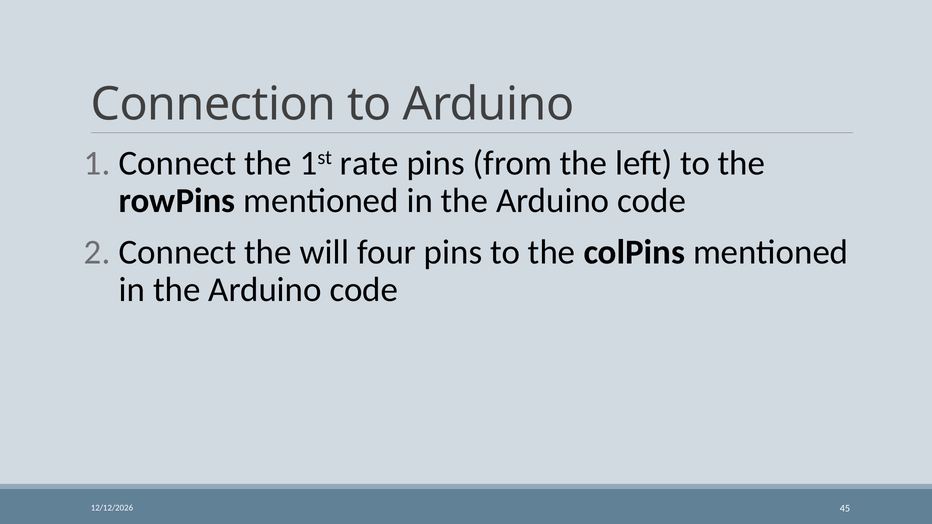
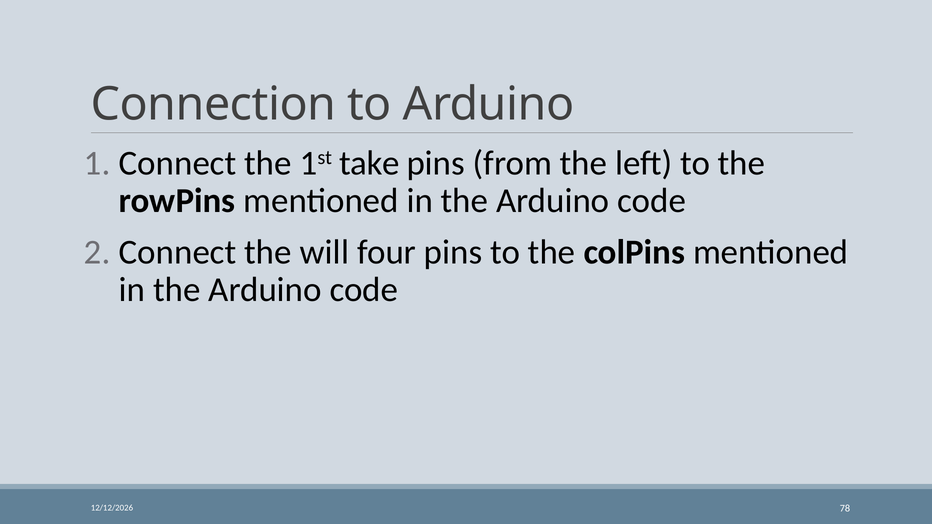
rate: rate -> take (369, 163)
45: 45 -> 78 (845, 508)
